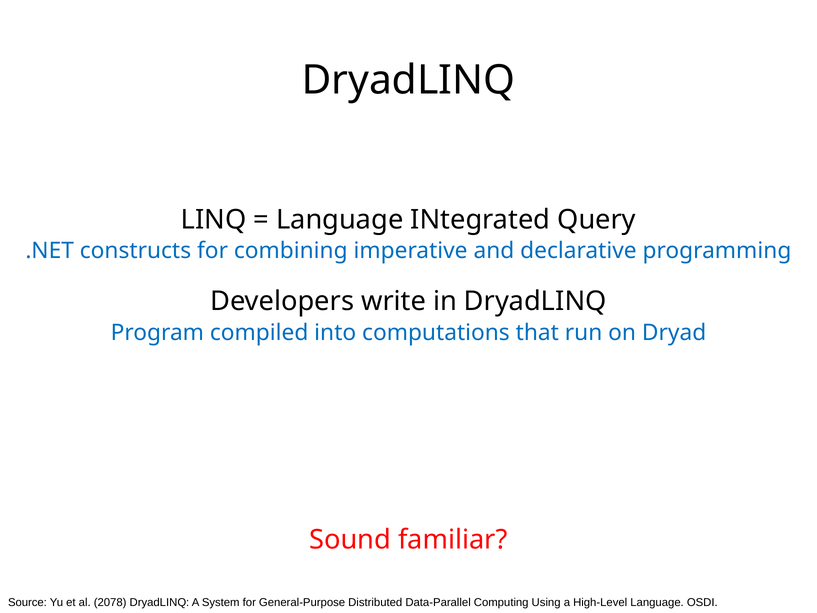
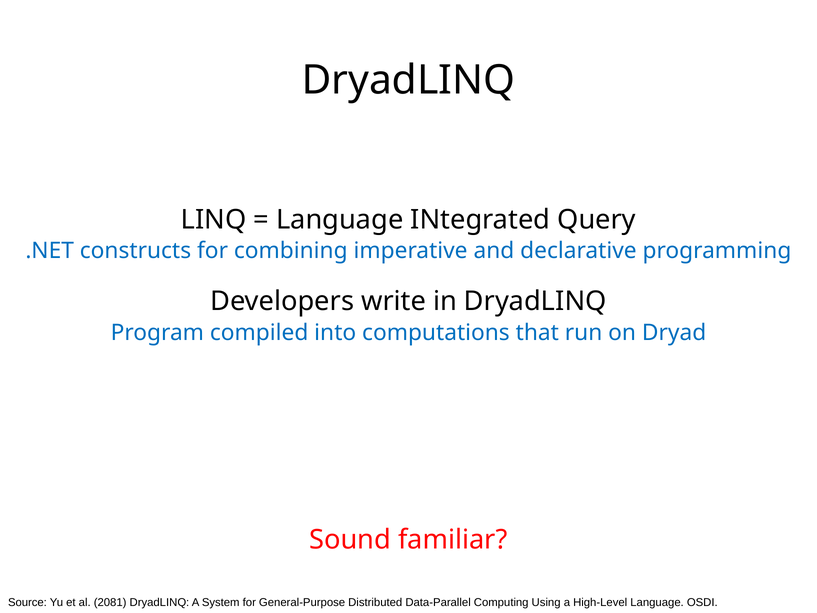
2078: 2078 -> 2081 (110, 602)
